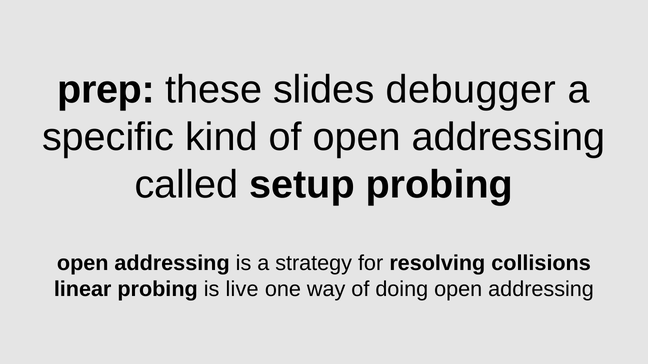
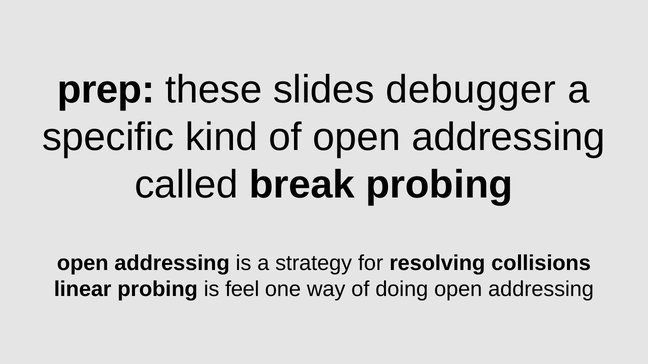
setup: setup -> break (302, 185)
live: live -> feel (242, 290)
